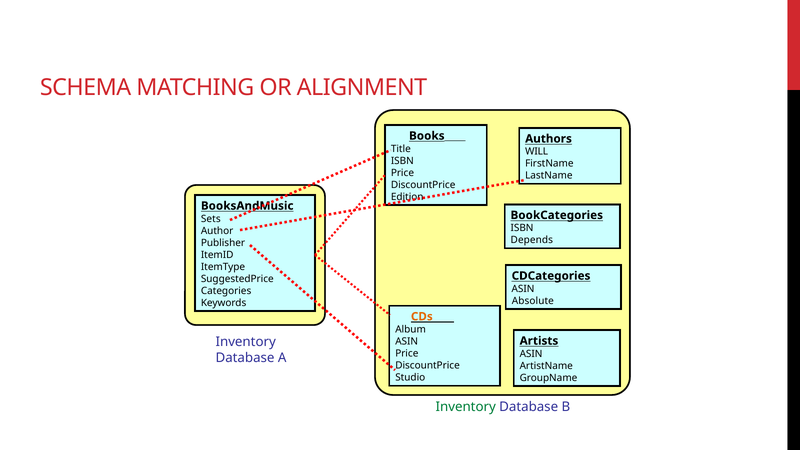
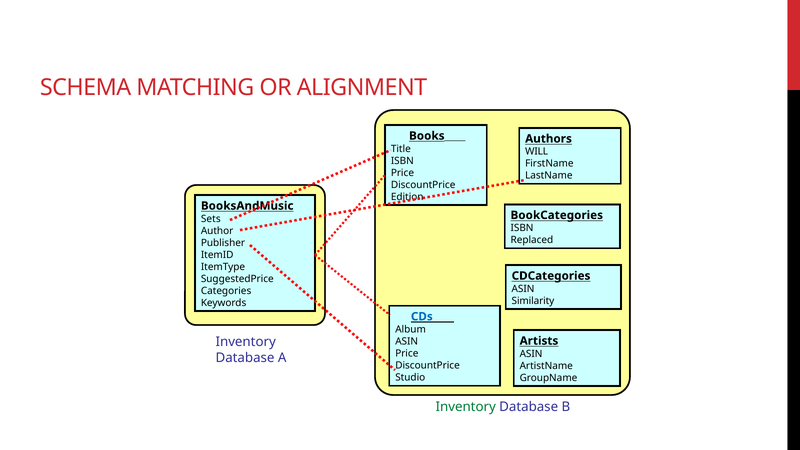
Depends: Depends -> Replaced (532, 240)
Absolute: Absolute -> Similarity (533, 301)
CDs colour: orange -> blue (422, 317)
